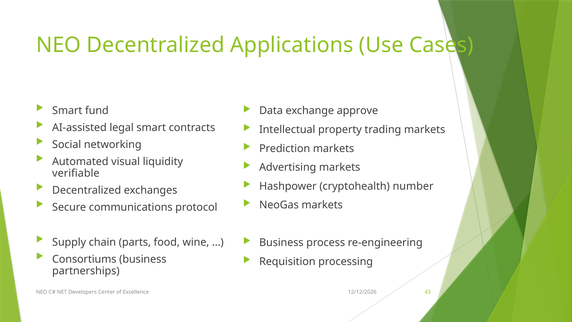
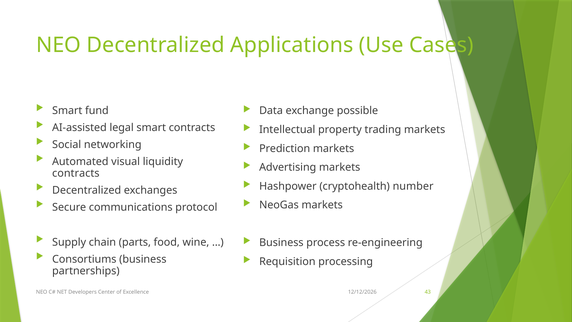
approve: approve -> possible (357, 111)
verifiable: verifiable -> contracts (76, 173)
